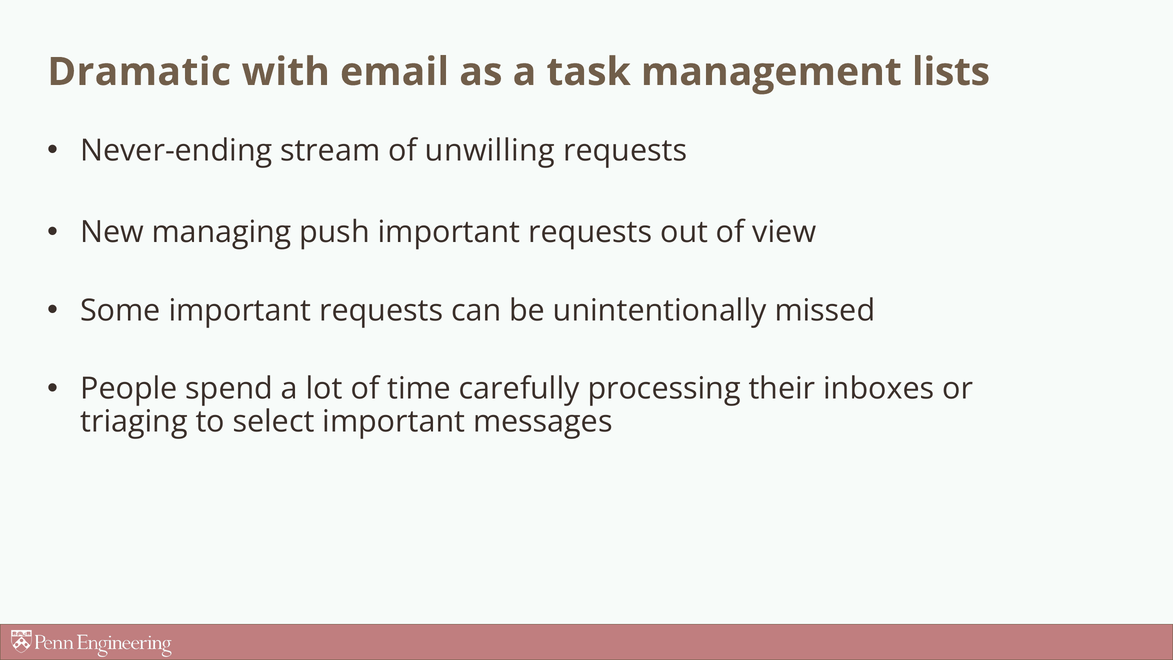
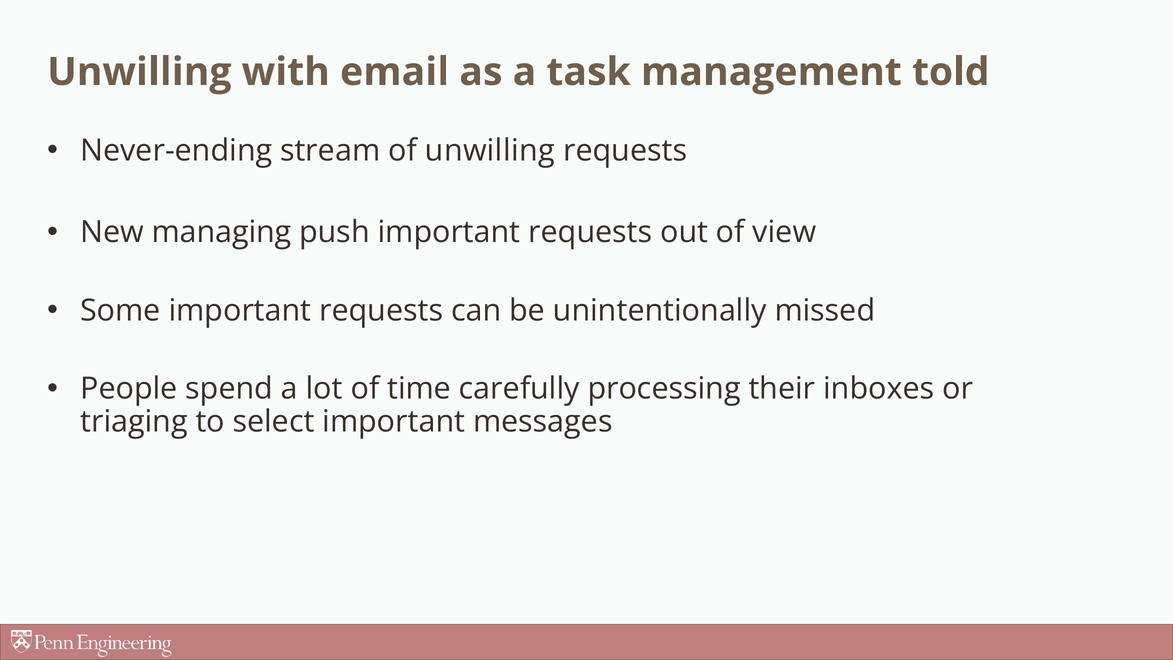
Dramatic: Dramatic -> Unwilling (139, 72)
lists: lists -> told (951, 72)
